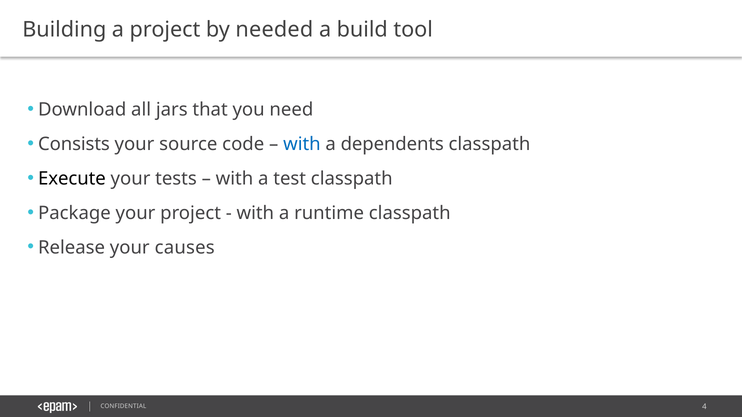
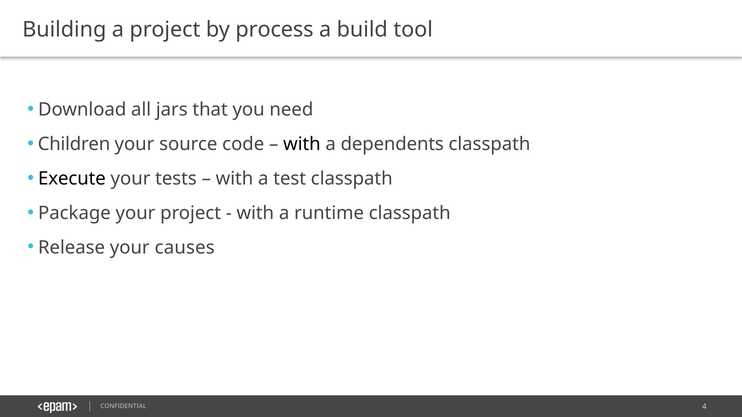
needed: needed -> process (275, 30)
Consists: Consists -> Children (74, 144)
with colour: blue -> black (302, 144)
